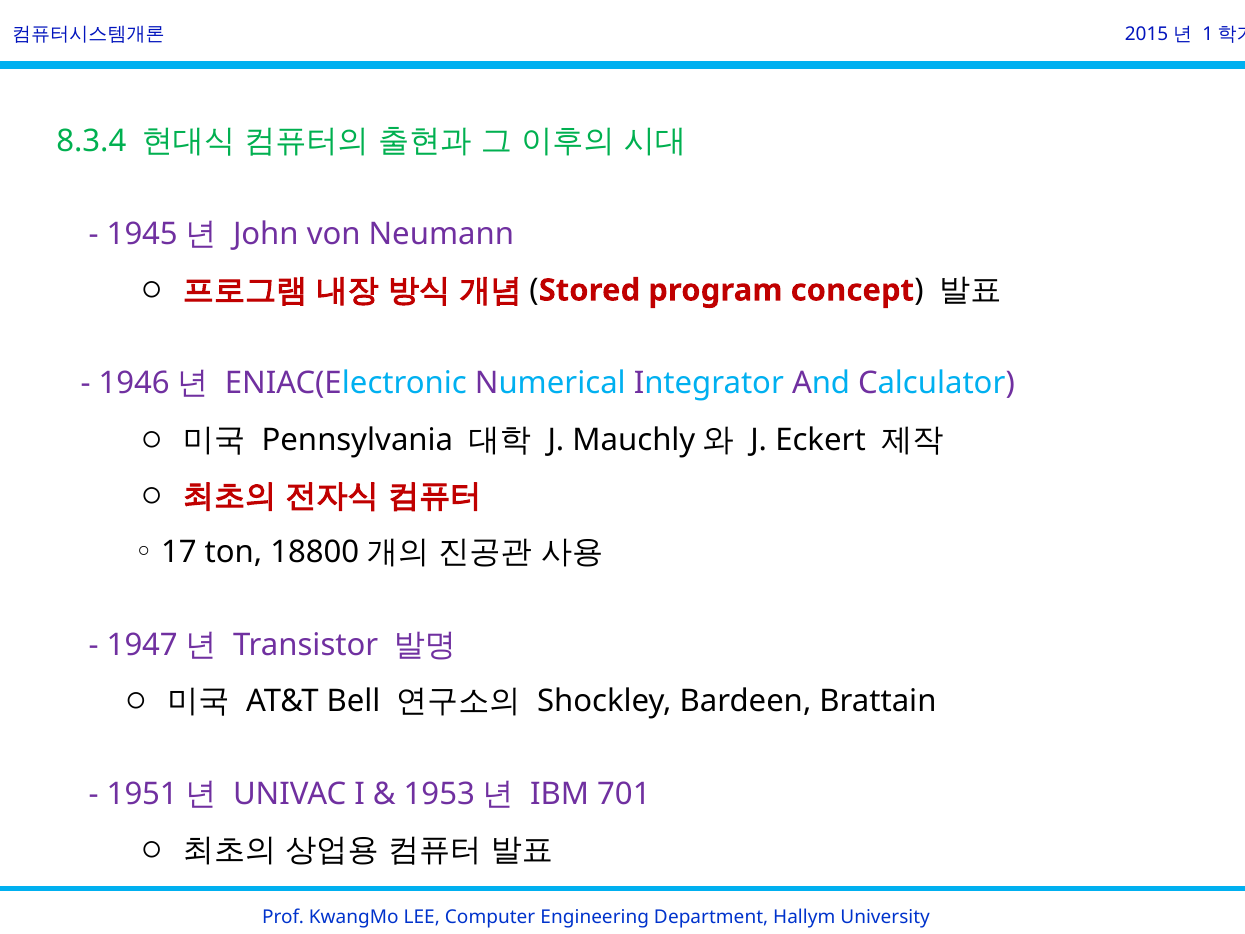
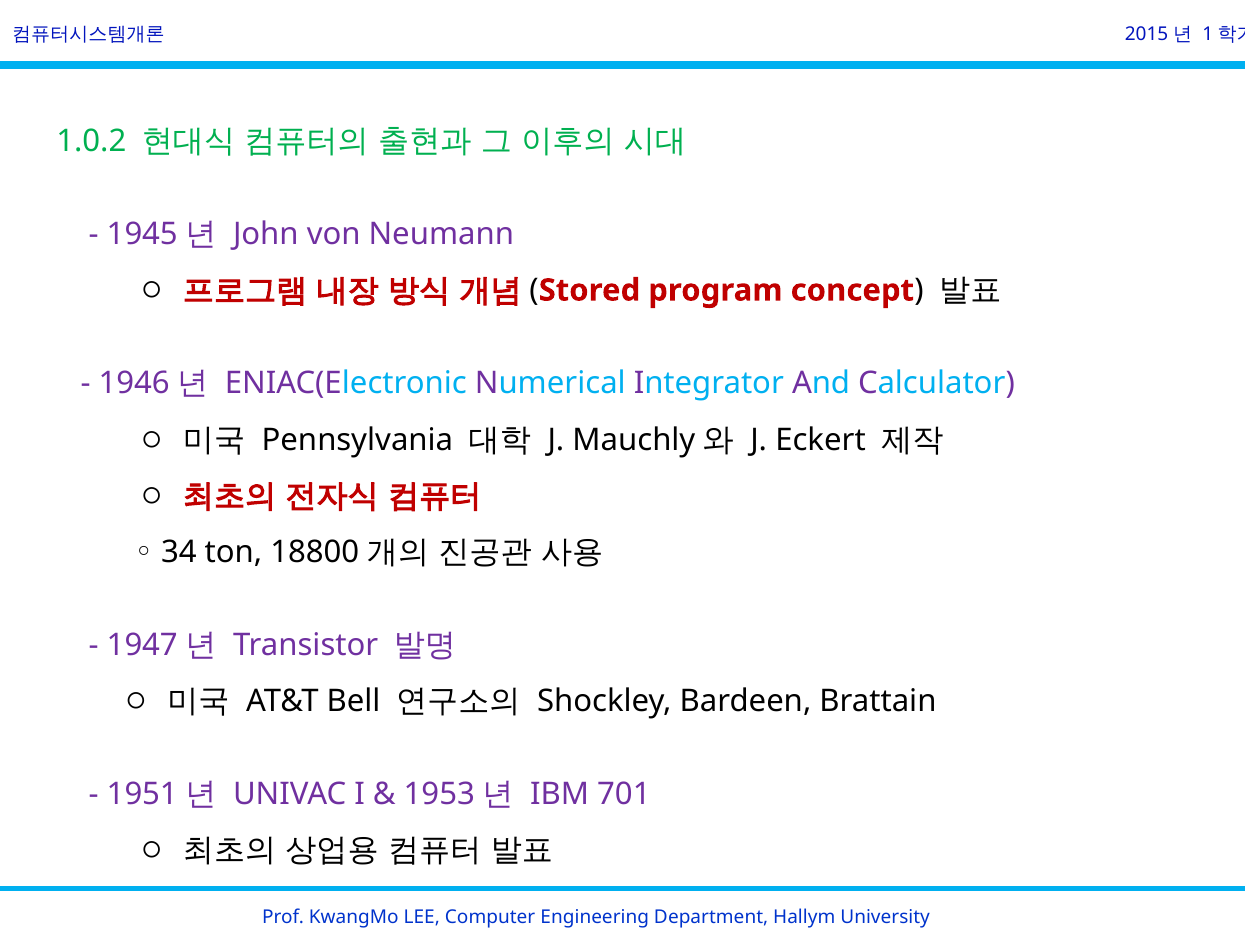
8.3.4: 8.3.4 -> 1.0.2 (91, 141)
17: 17 -> 34 (179, 552)
